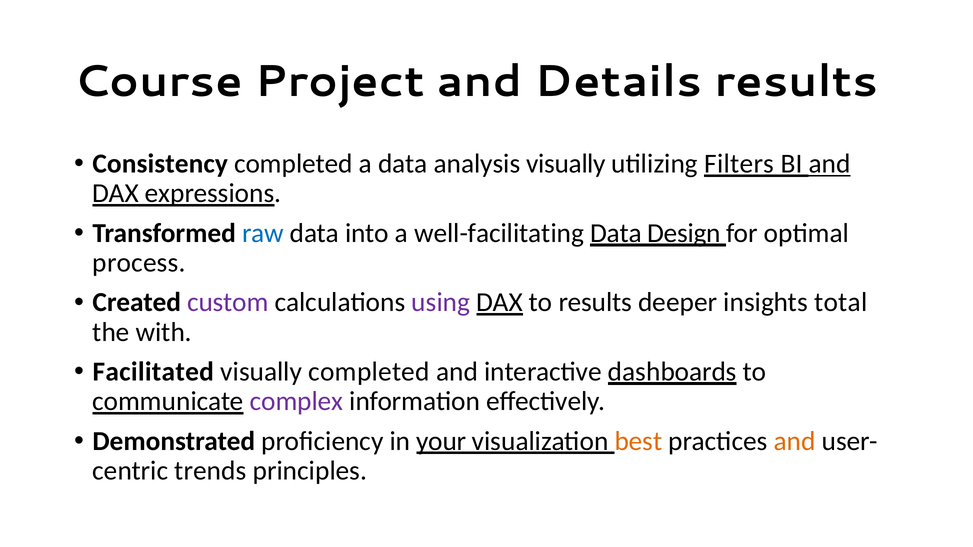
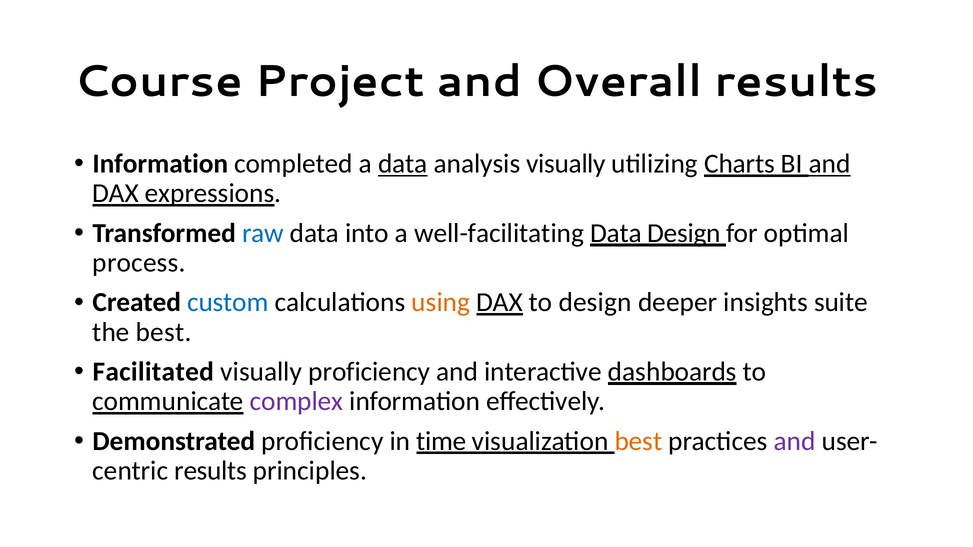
Details: Details -> Overall (618, 82)
Consistency: Consistency -> Information (160, 164)
data underline: none -> present (403, 164)
Filters: Filters -> Charts (739, 164)
custom colour: purple -> blue (228, 303)
using colour: purple -> orange (441, 303)
to results: results -> design (595, 303)
total: total -> suite (841, 303)
the with: with -> best (164, 332)
visually completed: completed -> proficiency (369, 372)
your: your -> time (441, 441)
and colour: orange -> purple (795, 441)
trends: trends -> results (211, 471)
